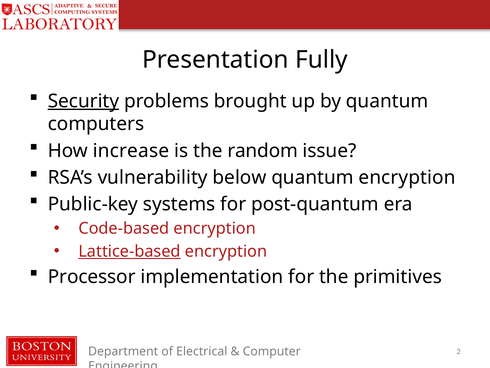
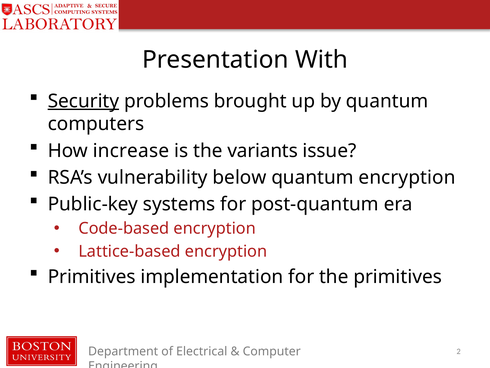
Fully: Fully -> With (322, 60)
random: random -> variants (263, 151)
Lattice-based underline: present -> none (130, 251)
Processor: Processor -> Primitives (92, 276)
